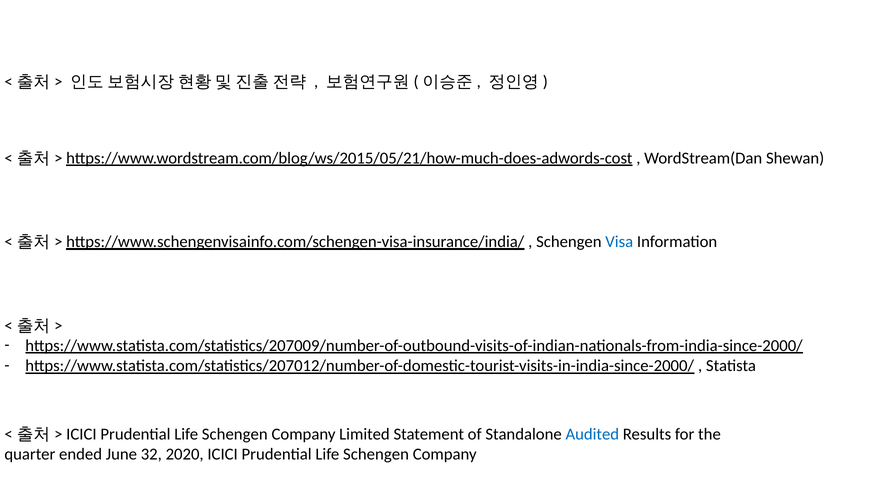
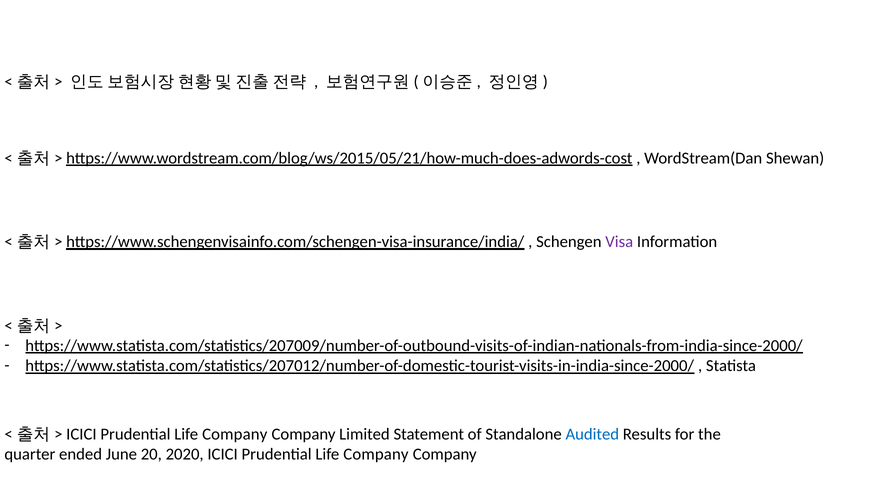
Visa colour: blue -> purple (619, 242)
Schengen: Schengen -> Company (235, 434)
32: 32 -> 20 (151, 455)
Schengen: Schengen -> Company (376, 455)
